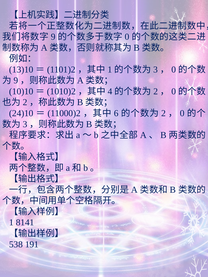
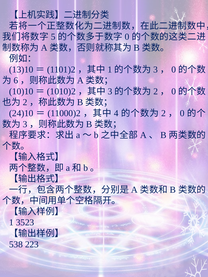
9: 9 -> 5 (53, 37)
9: 9 -> 6 (16, 81)
4: 4 -> 3 (110, 92)
6: 6 -> 4 (116, 113)
8141: 8141 -> 3523 (25, 223)
191: 191 -> 223 (32, 245)
